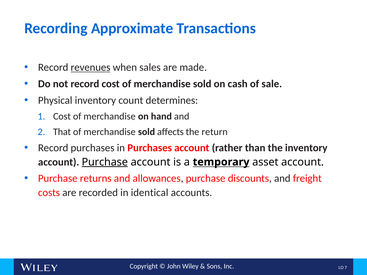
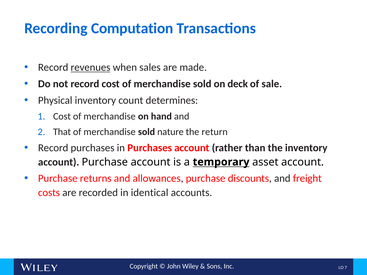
Approximate: Approximate -> Computation (132, 28)
cash: cash -> deck (238, 84)
affects: affects -> nature (170, 132)
Purchase underline: present -> none (105, 162)
